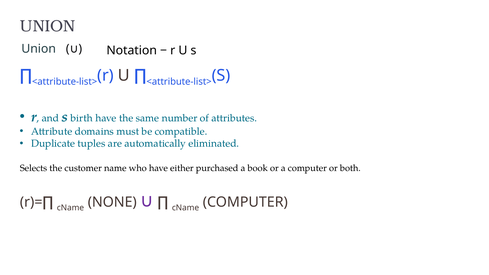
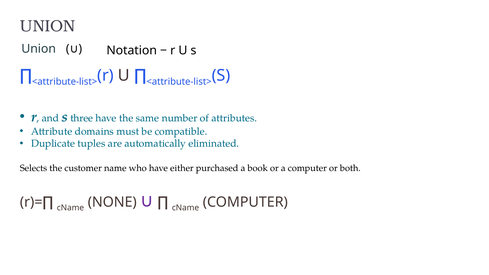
birth: birth -> three (82, 118)
